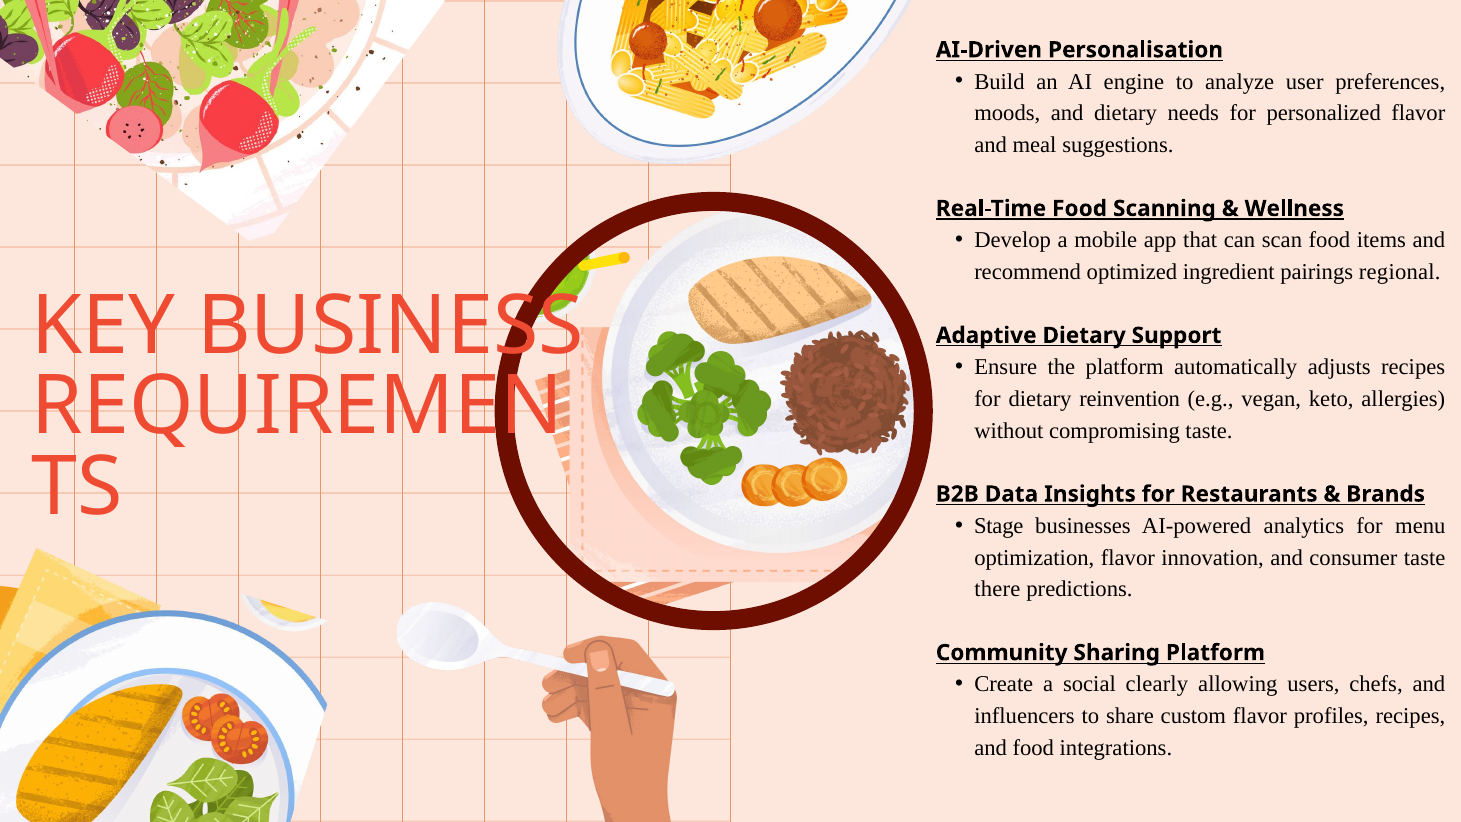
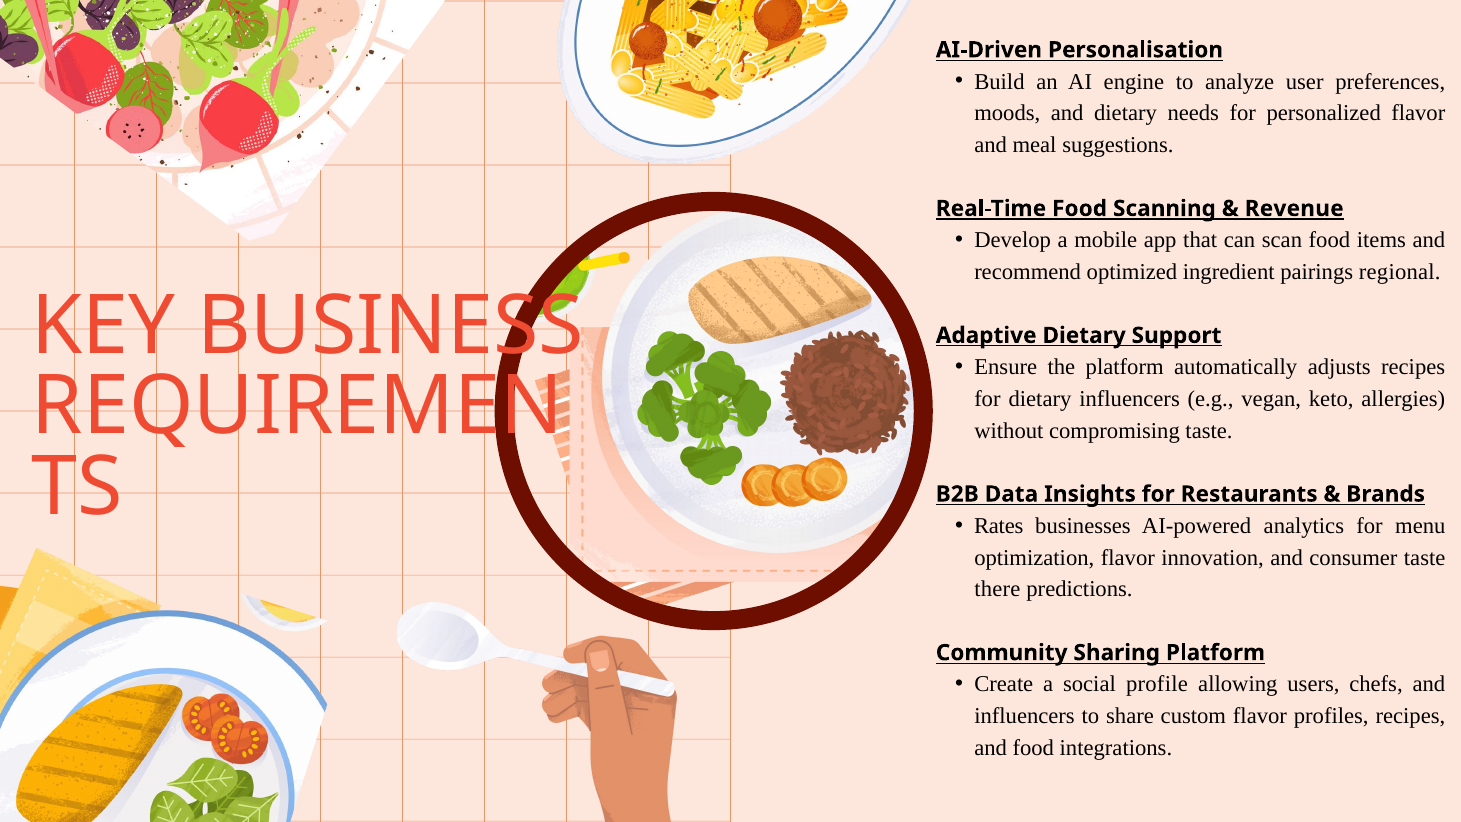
Wellness: Wellness -> Revenue (1294, 208)
dietary reinvention: reinvention -> influencers (1130, 399)
Stage: Stage -> Rates (999, 526)
clearly: clearly -> profile (1157, 684)
